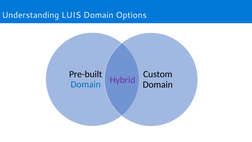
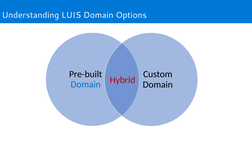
Hybrid colour: purple -> red (123, 80)
